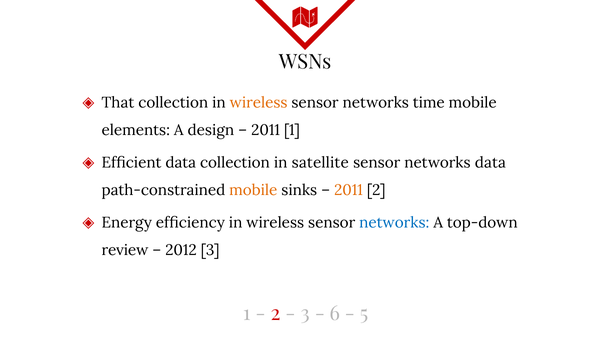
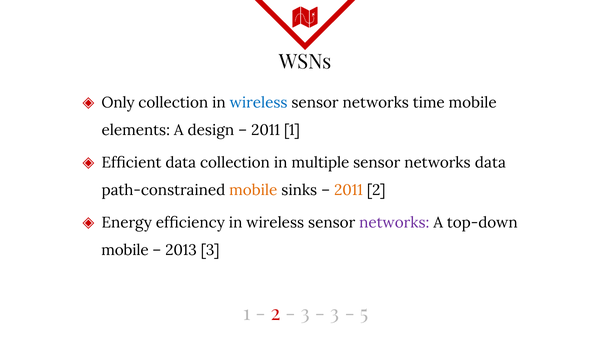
That: That -> Only (118, 103)
wireless colour: orange -> blue (259, 103)
satellite: satellite -> multiple (320, 163)
networks colour: blue -> purple (394, 223)
review: review -> mobile (125, 250)
2012: 2012 -> 2013 (181, 250)
6: 6 -> 3 (334, 313)
